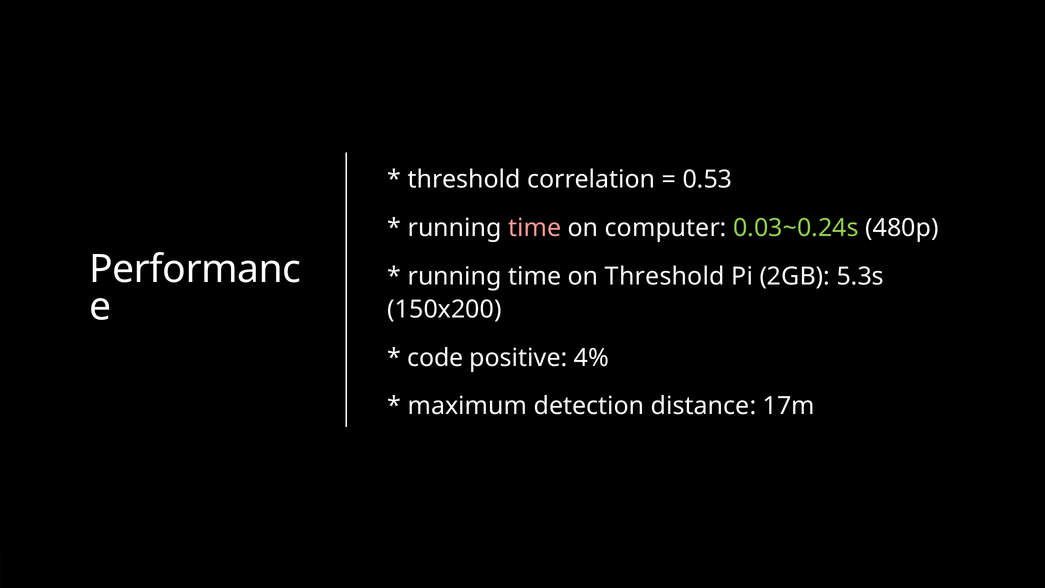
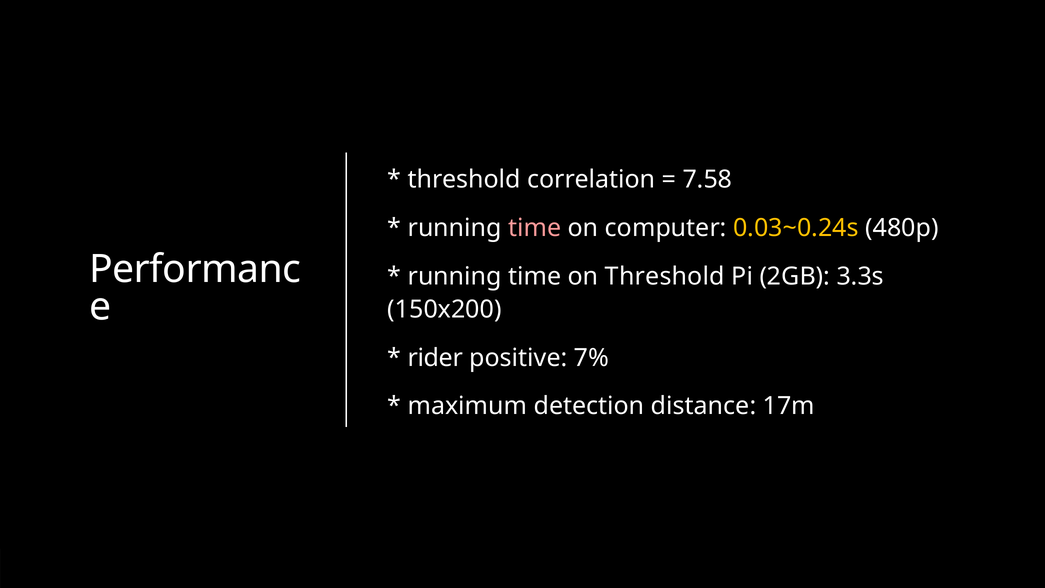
0.53: 0.53 -> 7.58 (707, 180)
0.03~0.24s colour: light green -> yellow (796, 228)
5.3s: 5.3s -> 3.3s (860, 276)
code: code -> rider (435, 358)
4%: 4% -> 7% (591, 358)
